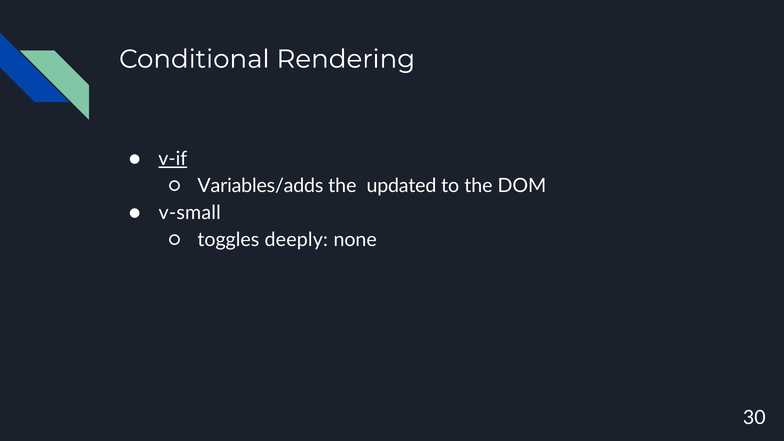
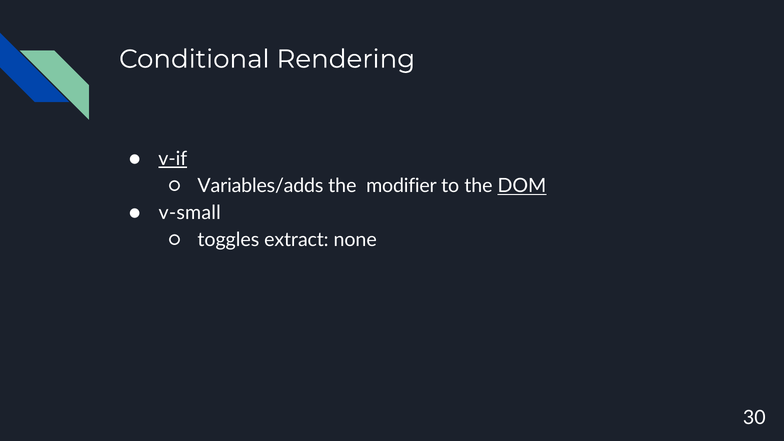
updated: updated -> modifier (401, 186)
DOM underline: none -> present (522, 186)
deeply: deeply -> extract (296, 240)
